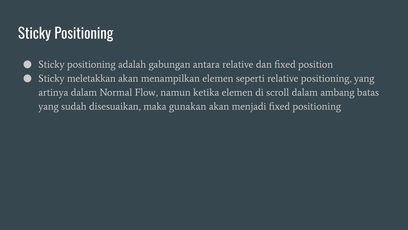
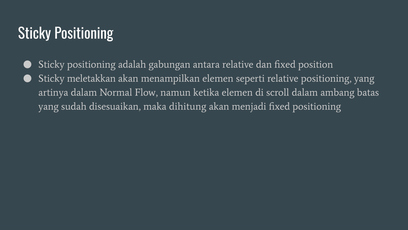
gunakan: gunakan -> dihitung (188, 106)
